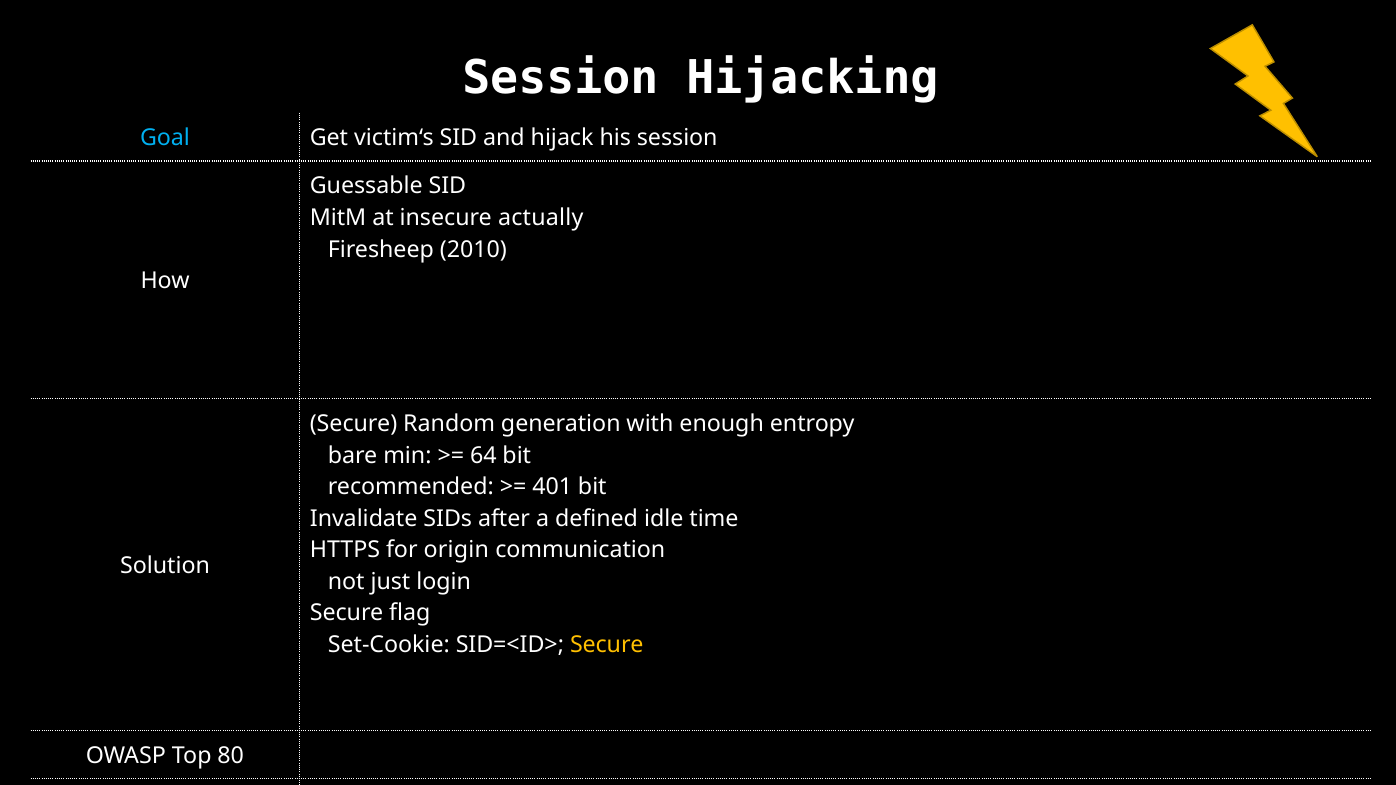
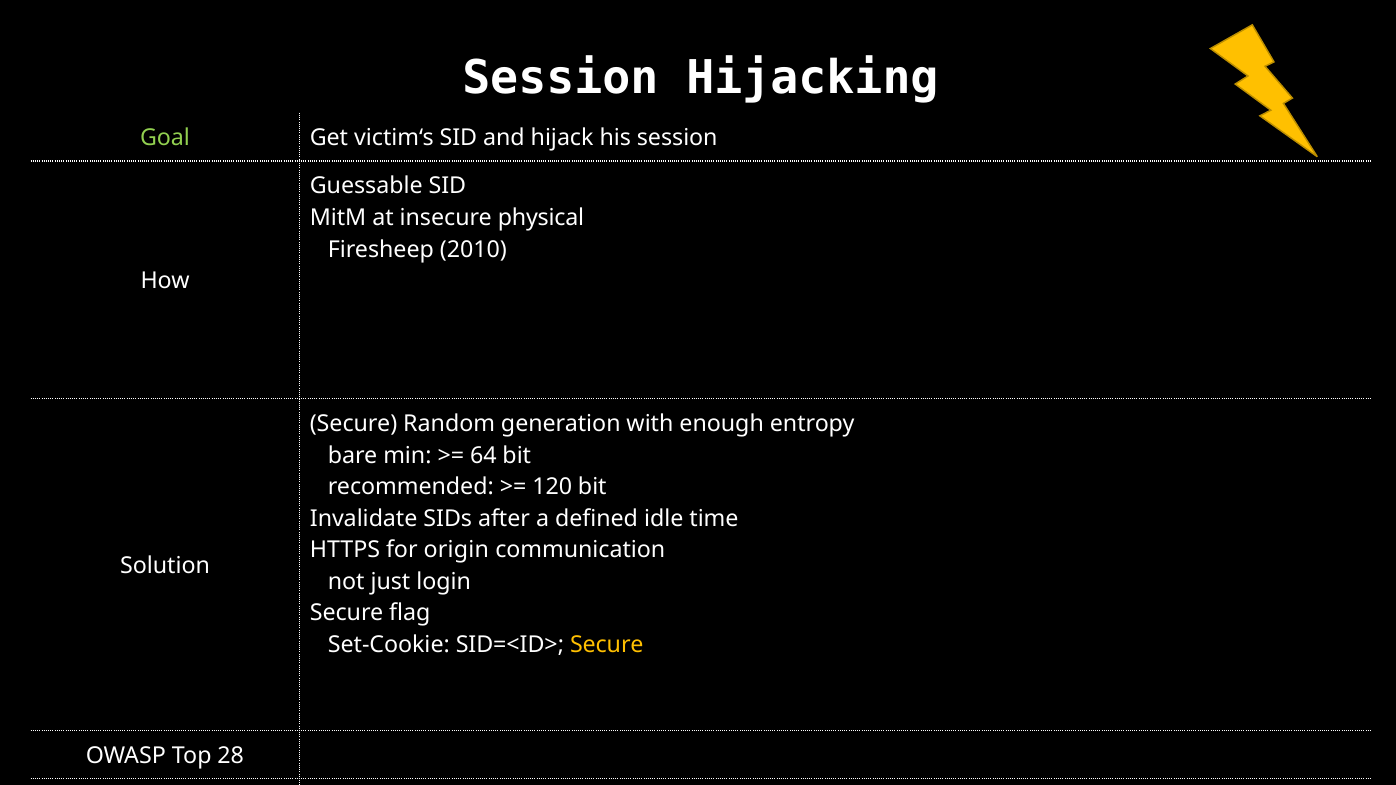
Goal colour: light blue -> light green (165, 138)
actually: actually -> physical (541, 218)
401: 401 -> 120 (552, 487)
80: 80 -> 28 (231, 756)
